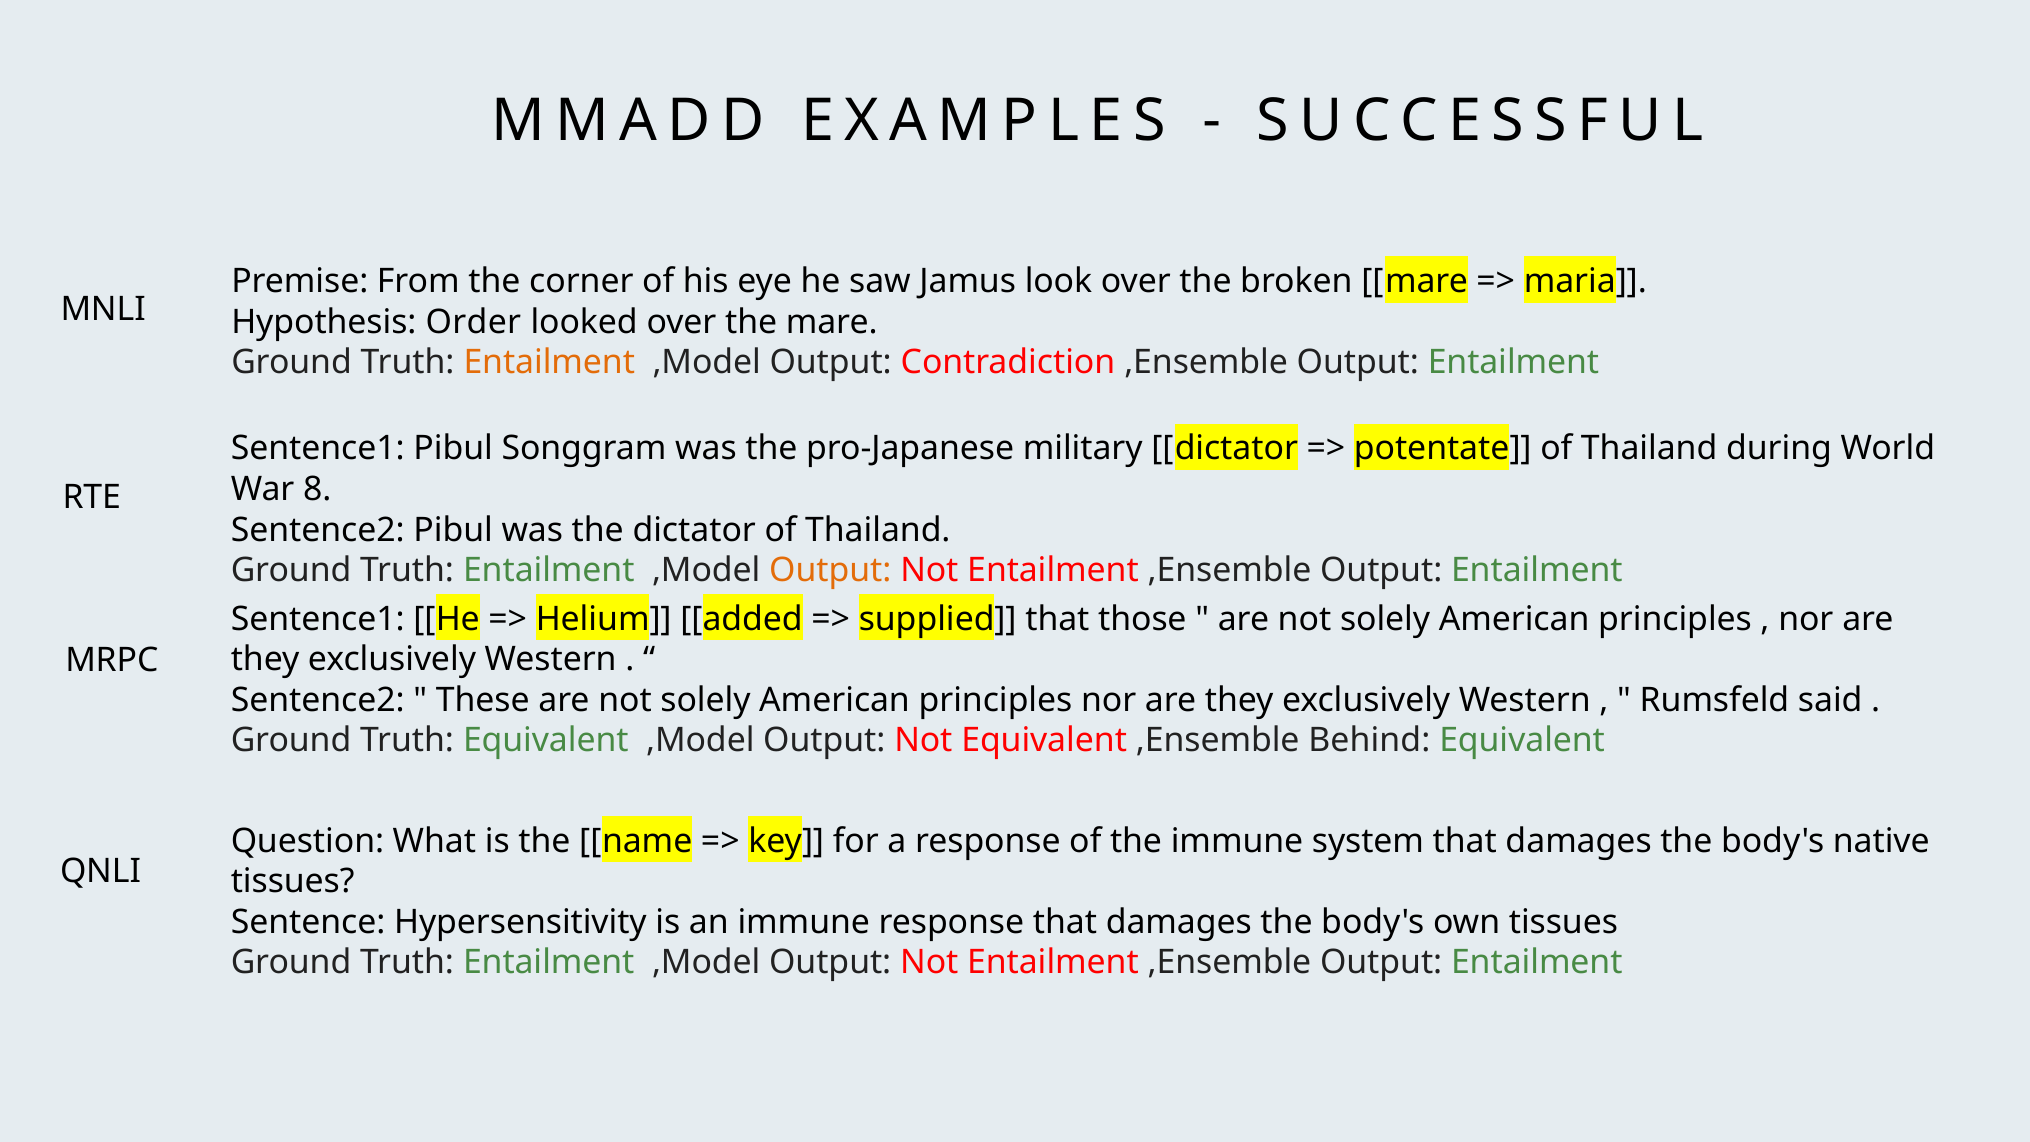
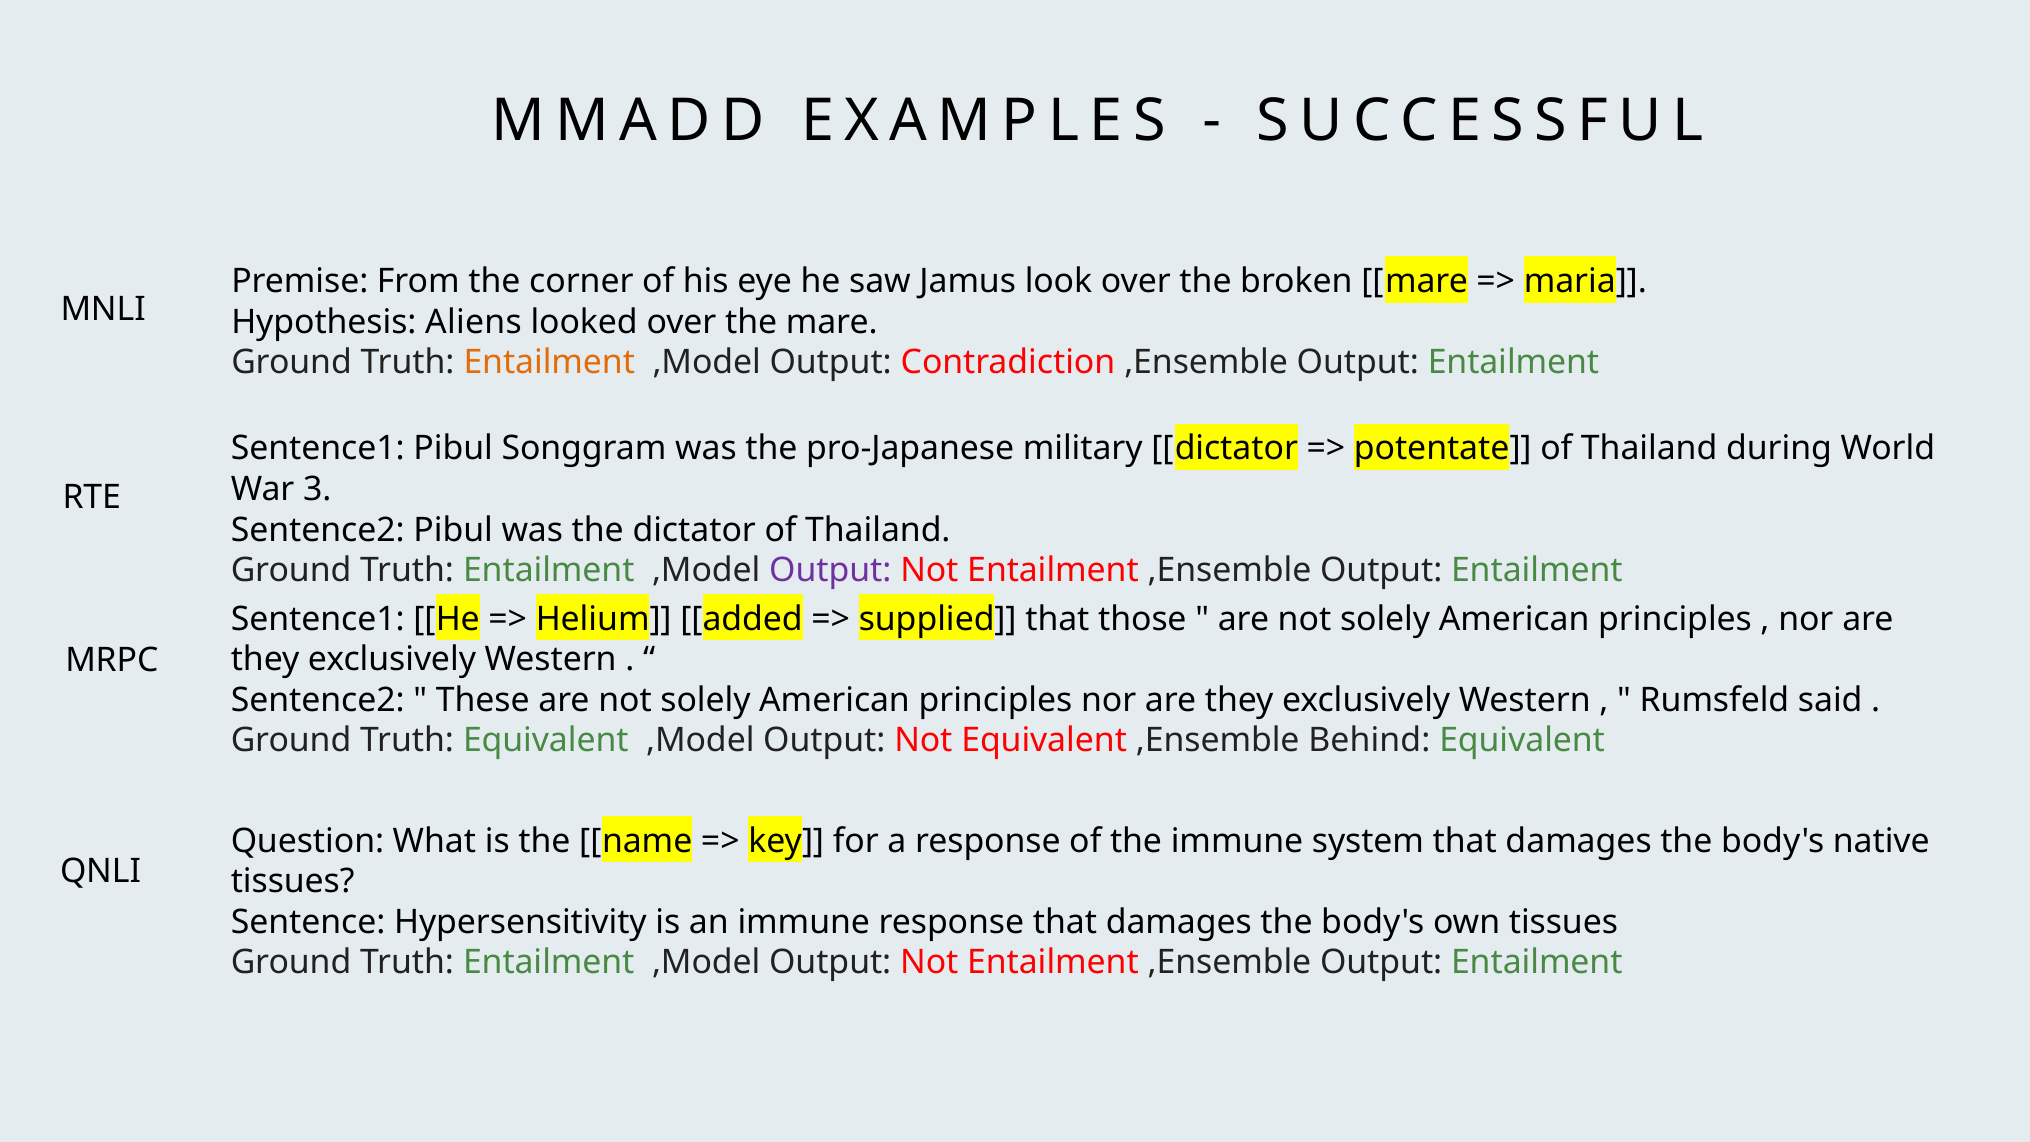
Order: Order -> Aliens (473, 322)
8: 8 -> 3 (317, 489)
Output colour: orange -> purple (830, 570)
